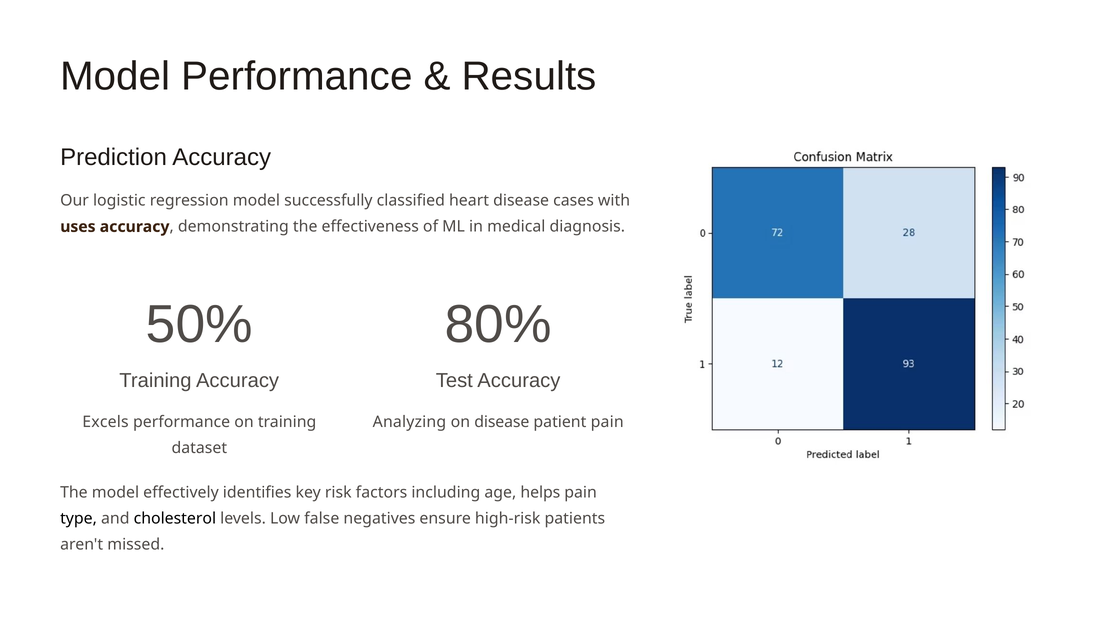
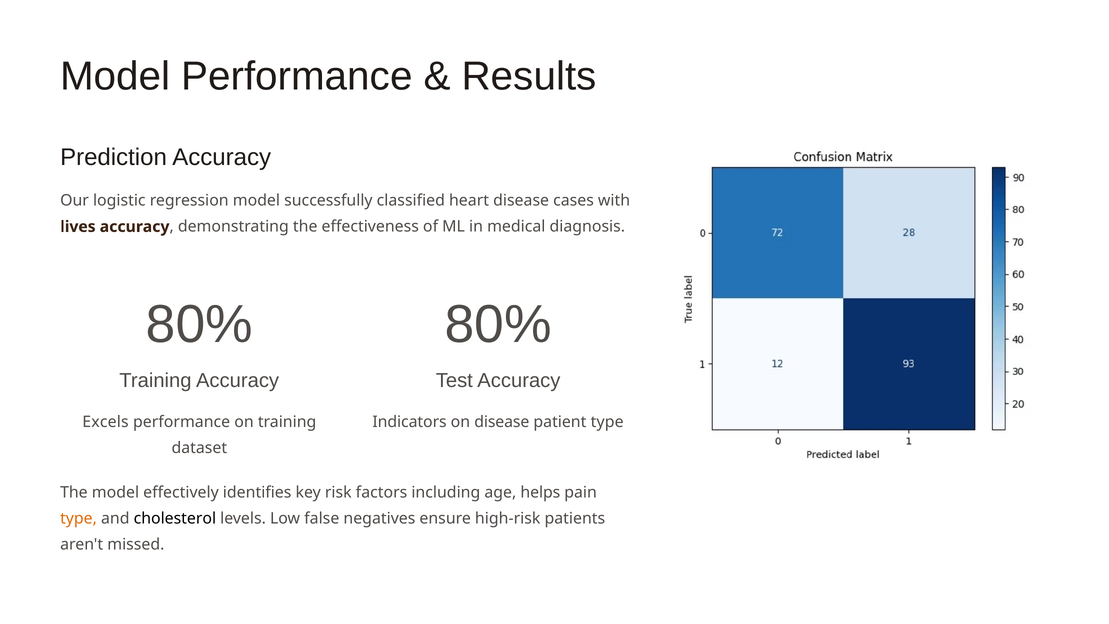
uses: uses -> lives (78, 227)
50%: 50% -> 80% (199, 325)
Analyzing: Analyzing -> Indicators (410, 422)
patient pain: pain -> type (607, 422)
type colour: black -> orange (79, 518)
